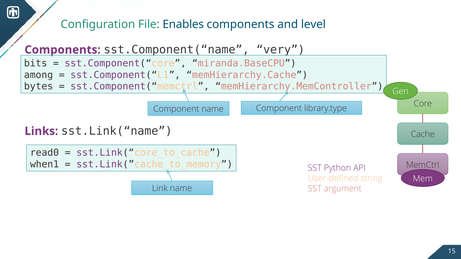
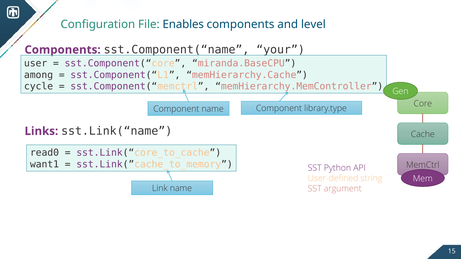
very: very -> your (281, 50)
bits: bits -> user (36, 63)
bytes: bytes -> cycle (39, 86)
when1: when1 -> want1 (44, 165)
